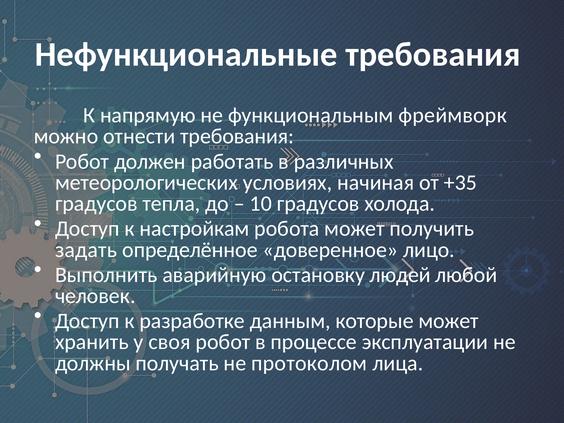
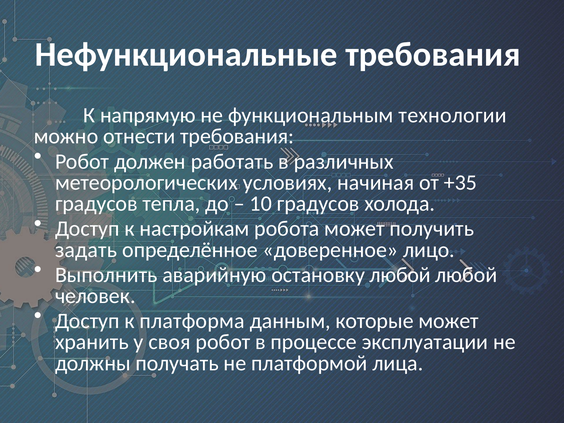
фреймворк: фреймворк -> технологии (453, 115)
остановку людей: людей -> любой (400, 275)
разработке: разработке -> платформа (192, 321)
протоколом: протоколом -> платформой (309, 363)
